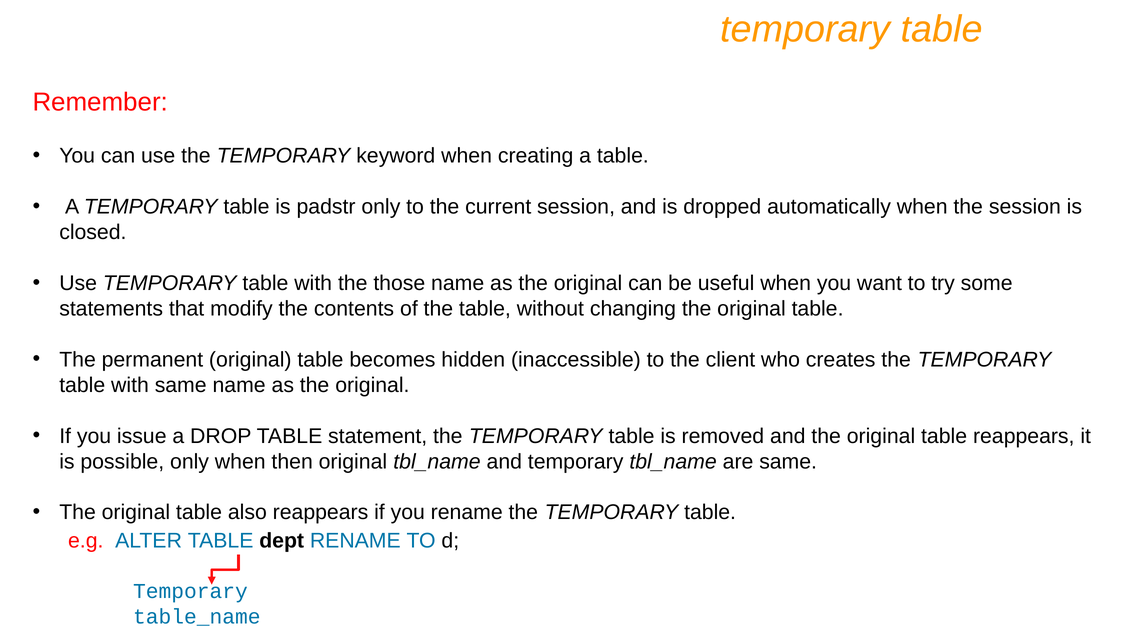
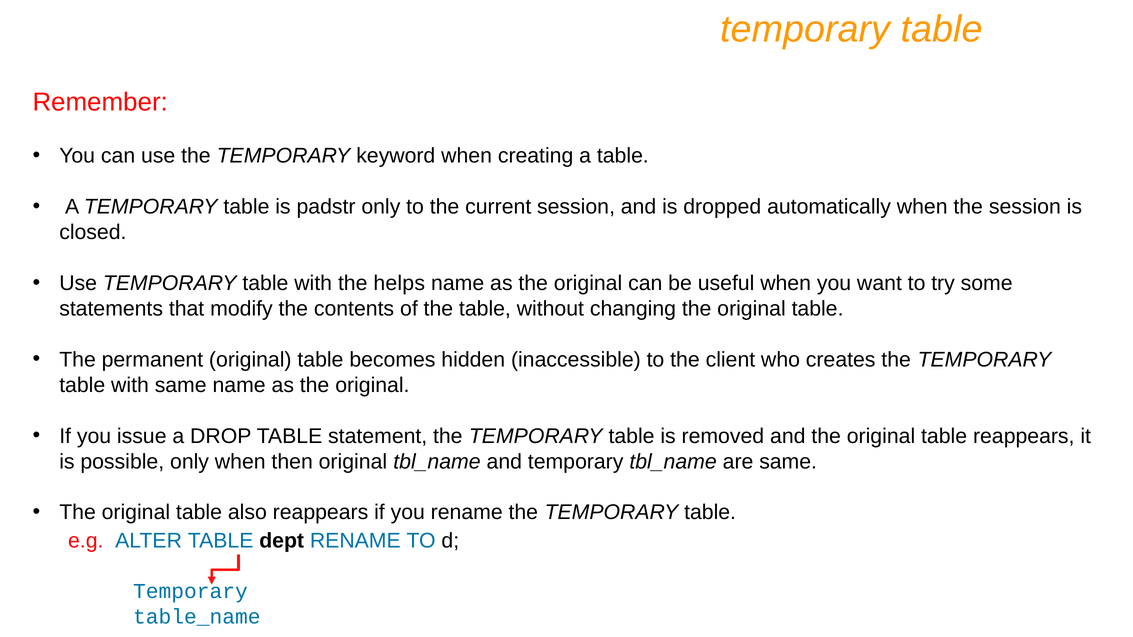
those: those -> helps (399, 283)
